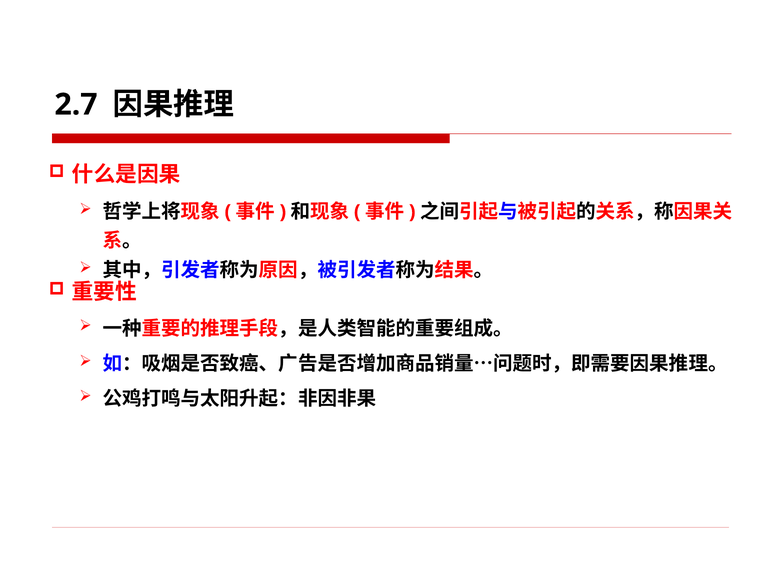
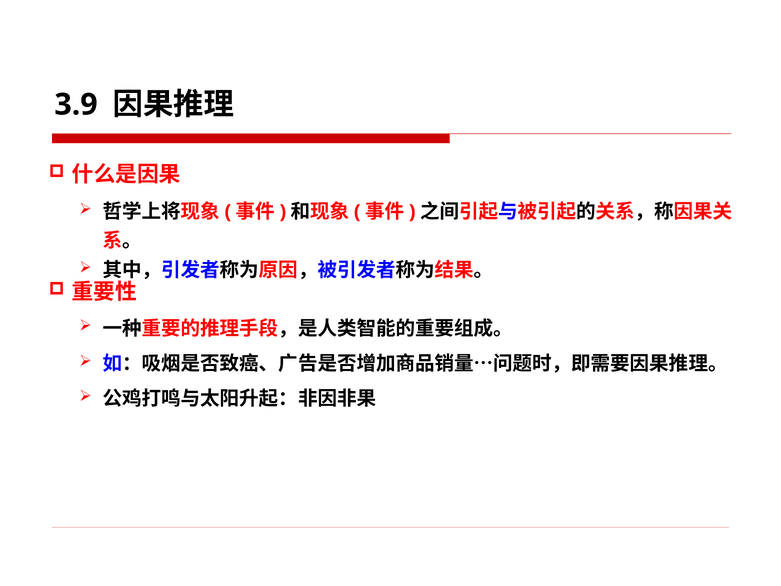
2.7: 2.7 -> 3.9 (76, 105)
